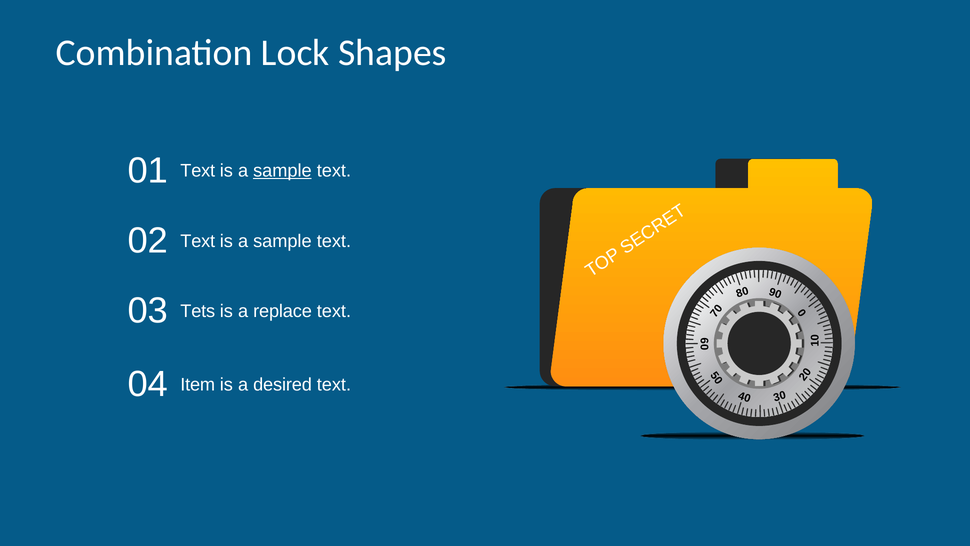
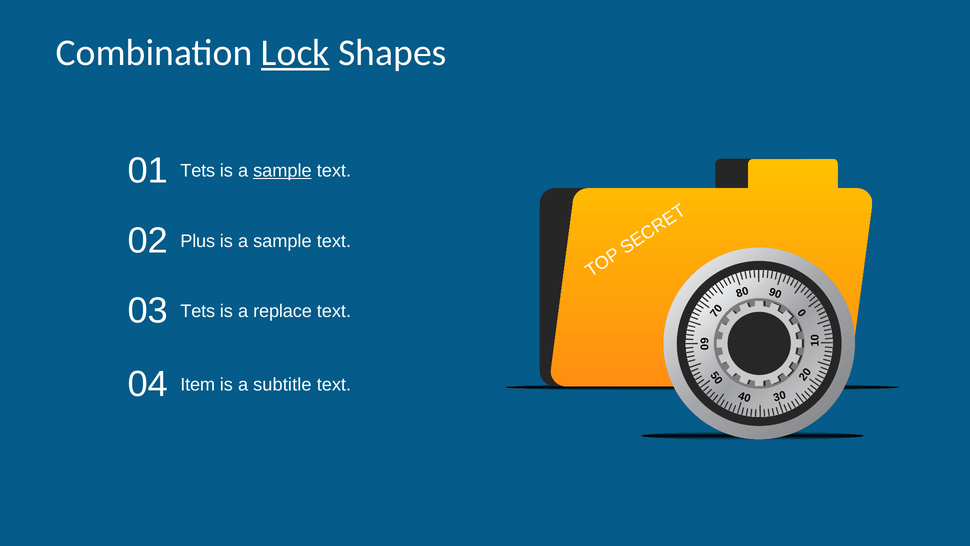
Lock underline: none -> present (295, 53)
Text: Text -> Tets (198, 171)
Text: Text -> Plus (198, 241)
desired: desired -> subtitle (282, 384)
